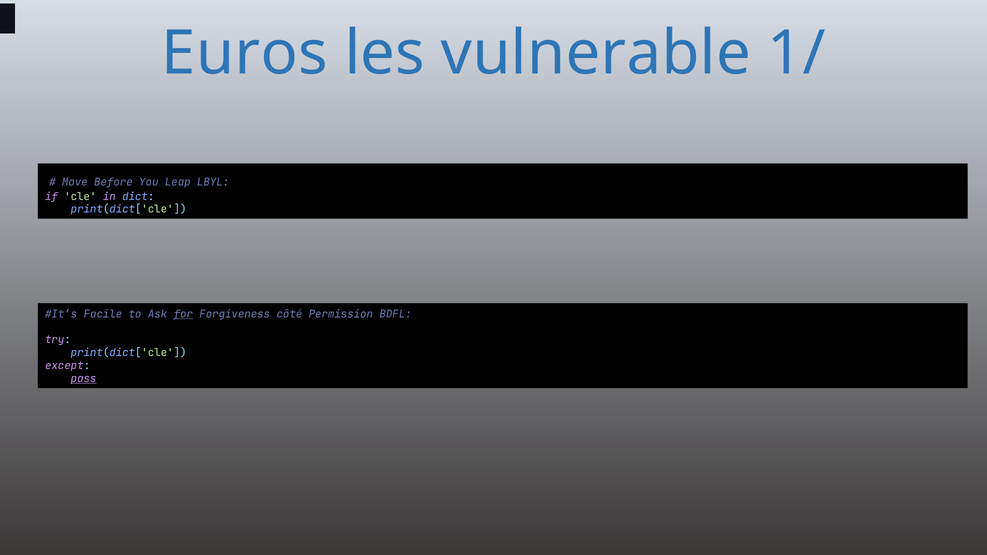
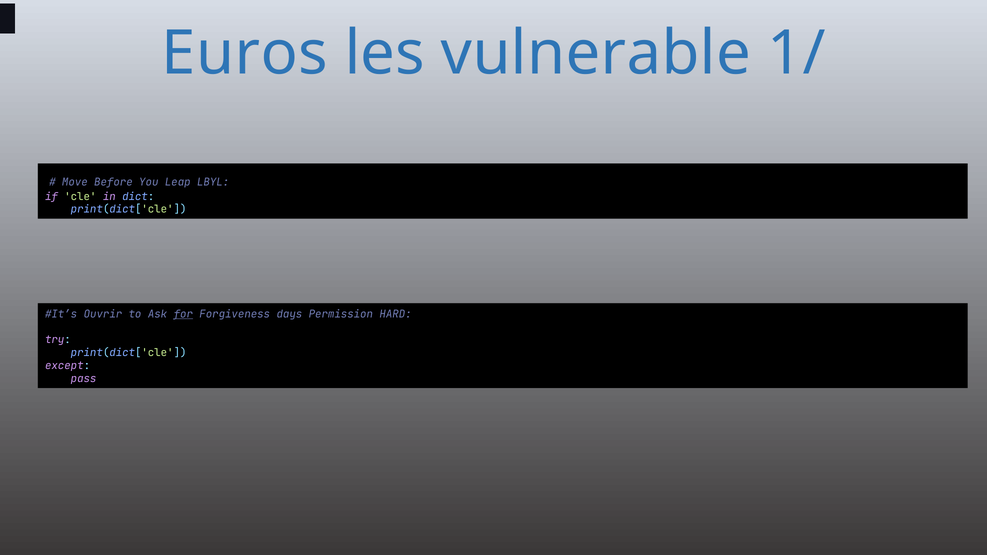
Facile: Facile -> Ouvrir (103, 314)
côté: côté -> days (289, 314)
BDFL: BDFL -> HARD (396, 314)
pass underline: present -> none (84, 379)
